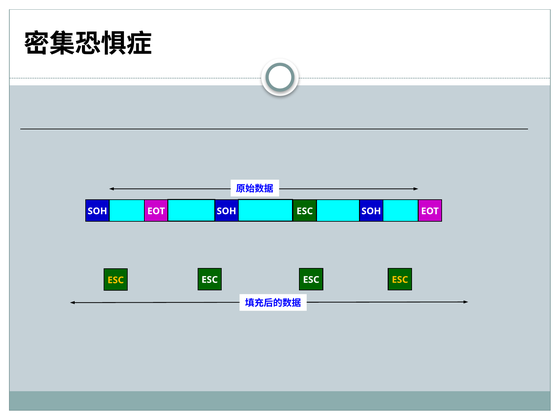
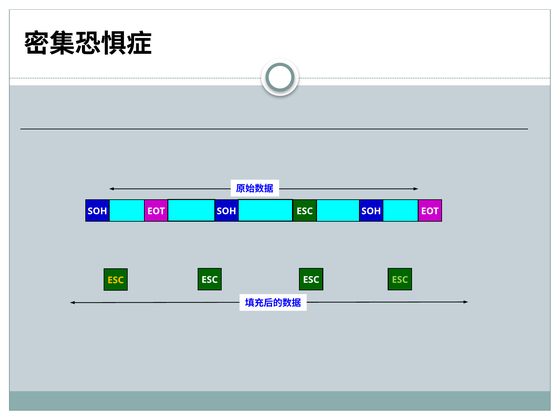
ESC colour: yellow -> light green (400, 280)
